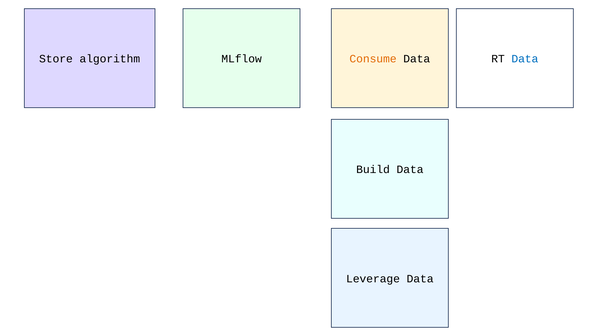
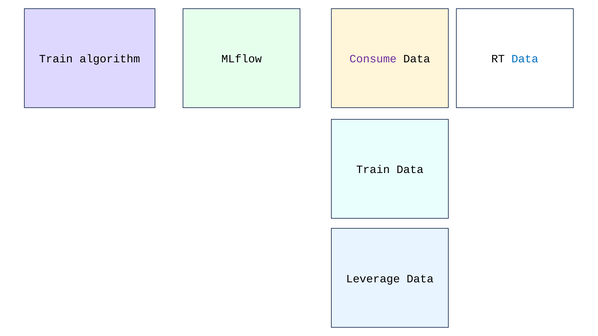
Store: Store -> Train (56, 59)
Consume colour: orange -> purple (373, 59)
Build: Build -> Train (373, 170)
